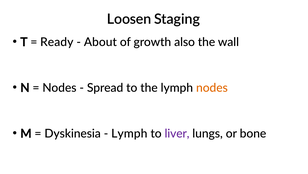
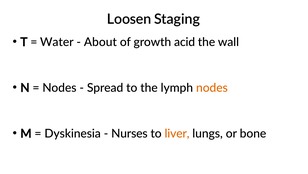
Ready: Ready -> Water (57, 42)
also: also -> acid (185, 42)
Lymph: Lymph -> Nurses (129, 133)
liver colour: purple -> orange (177, 133)
